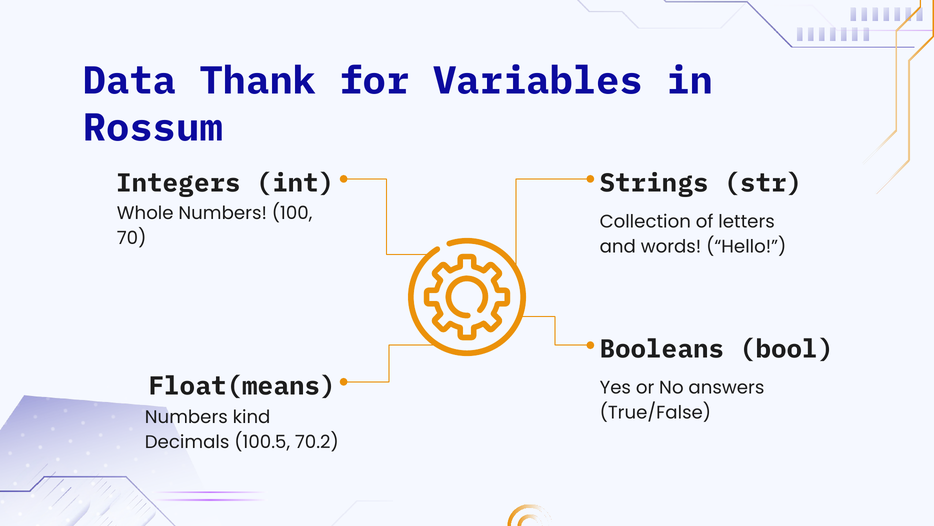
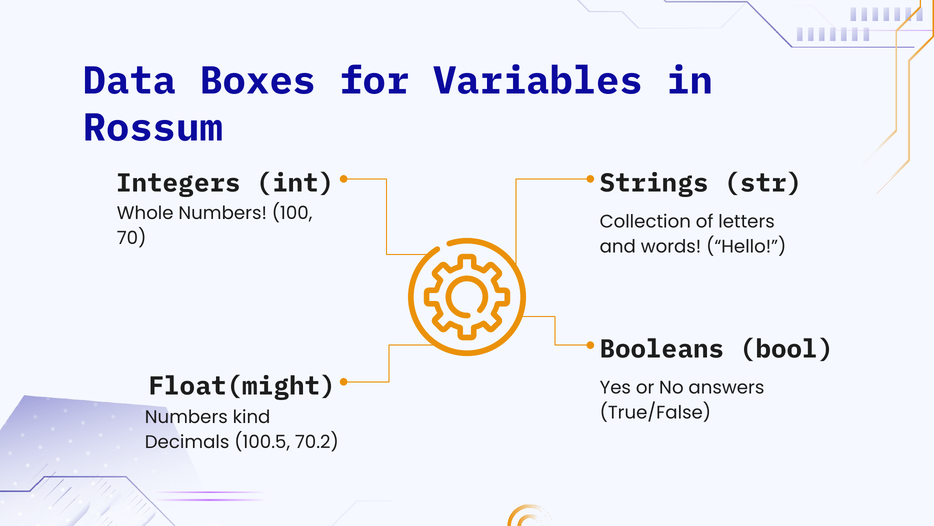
Thank: Thank -> Boxes (258, 81)
Float(means: Float(means -> Float(might (242, 386)
